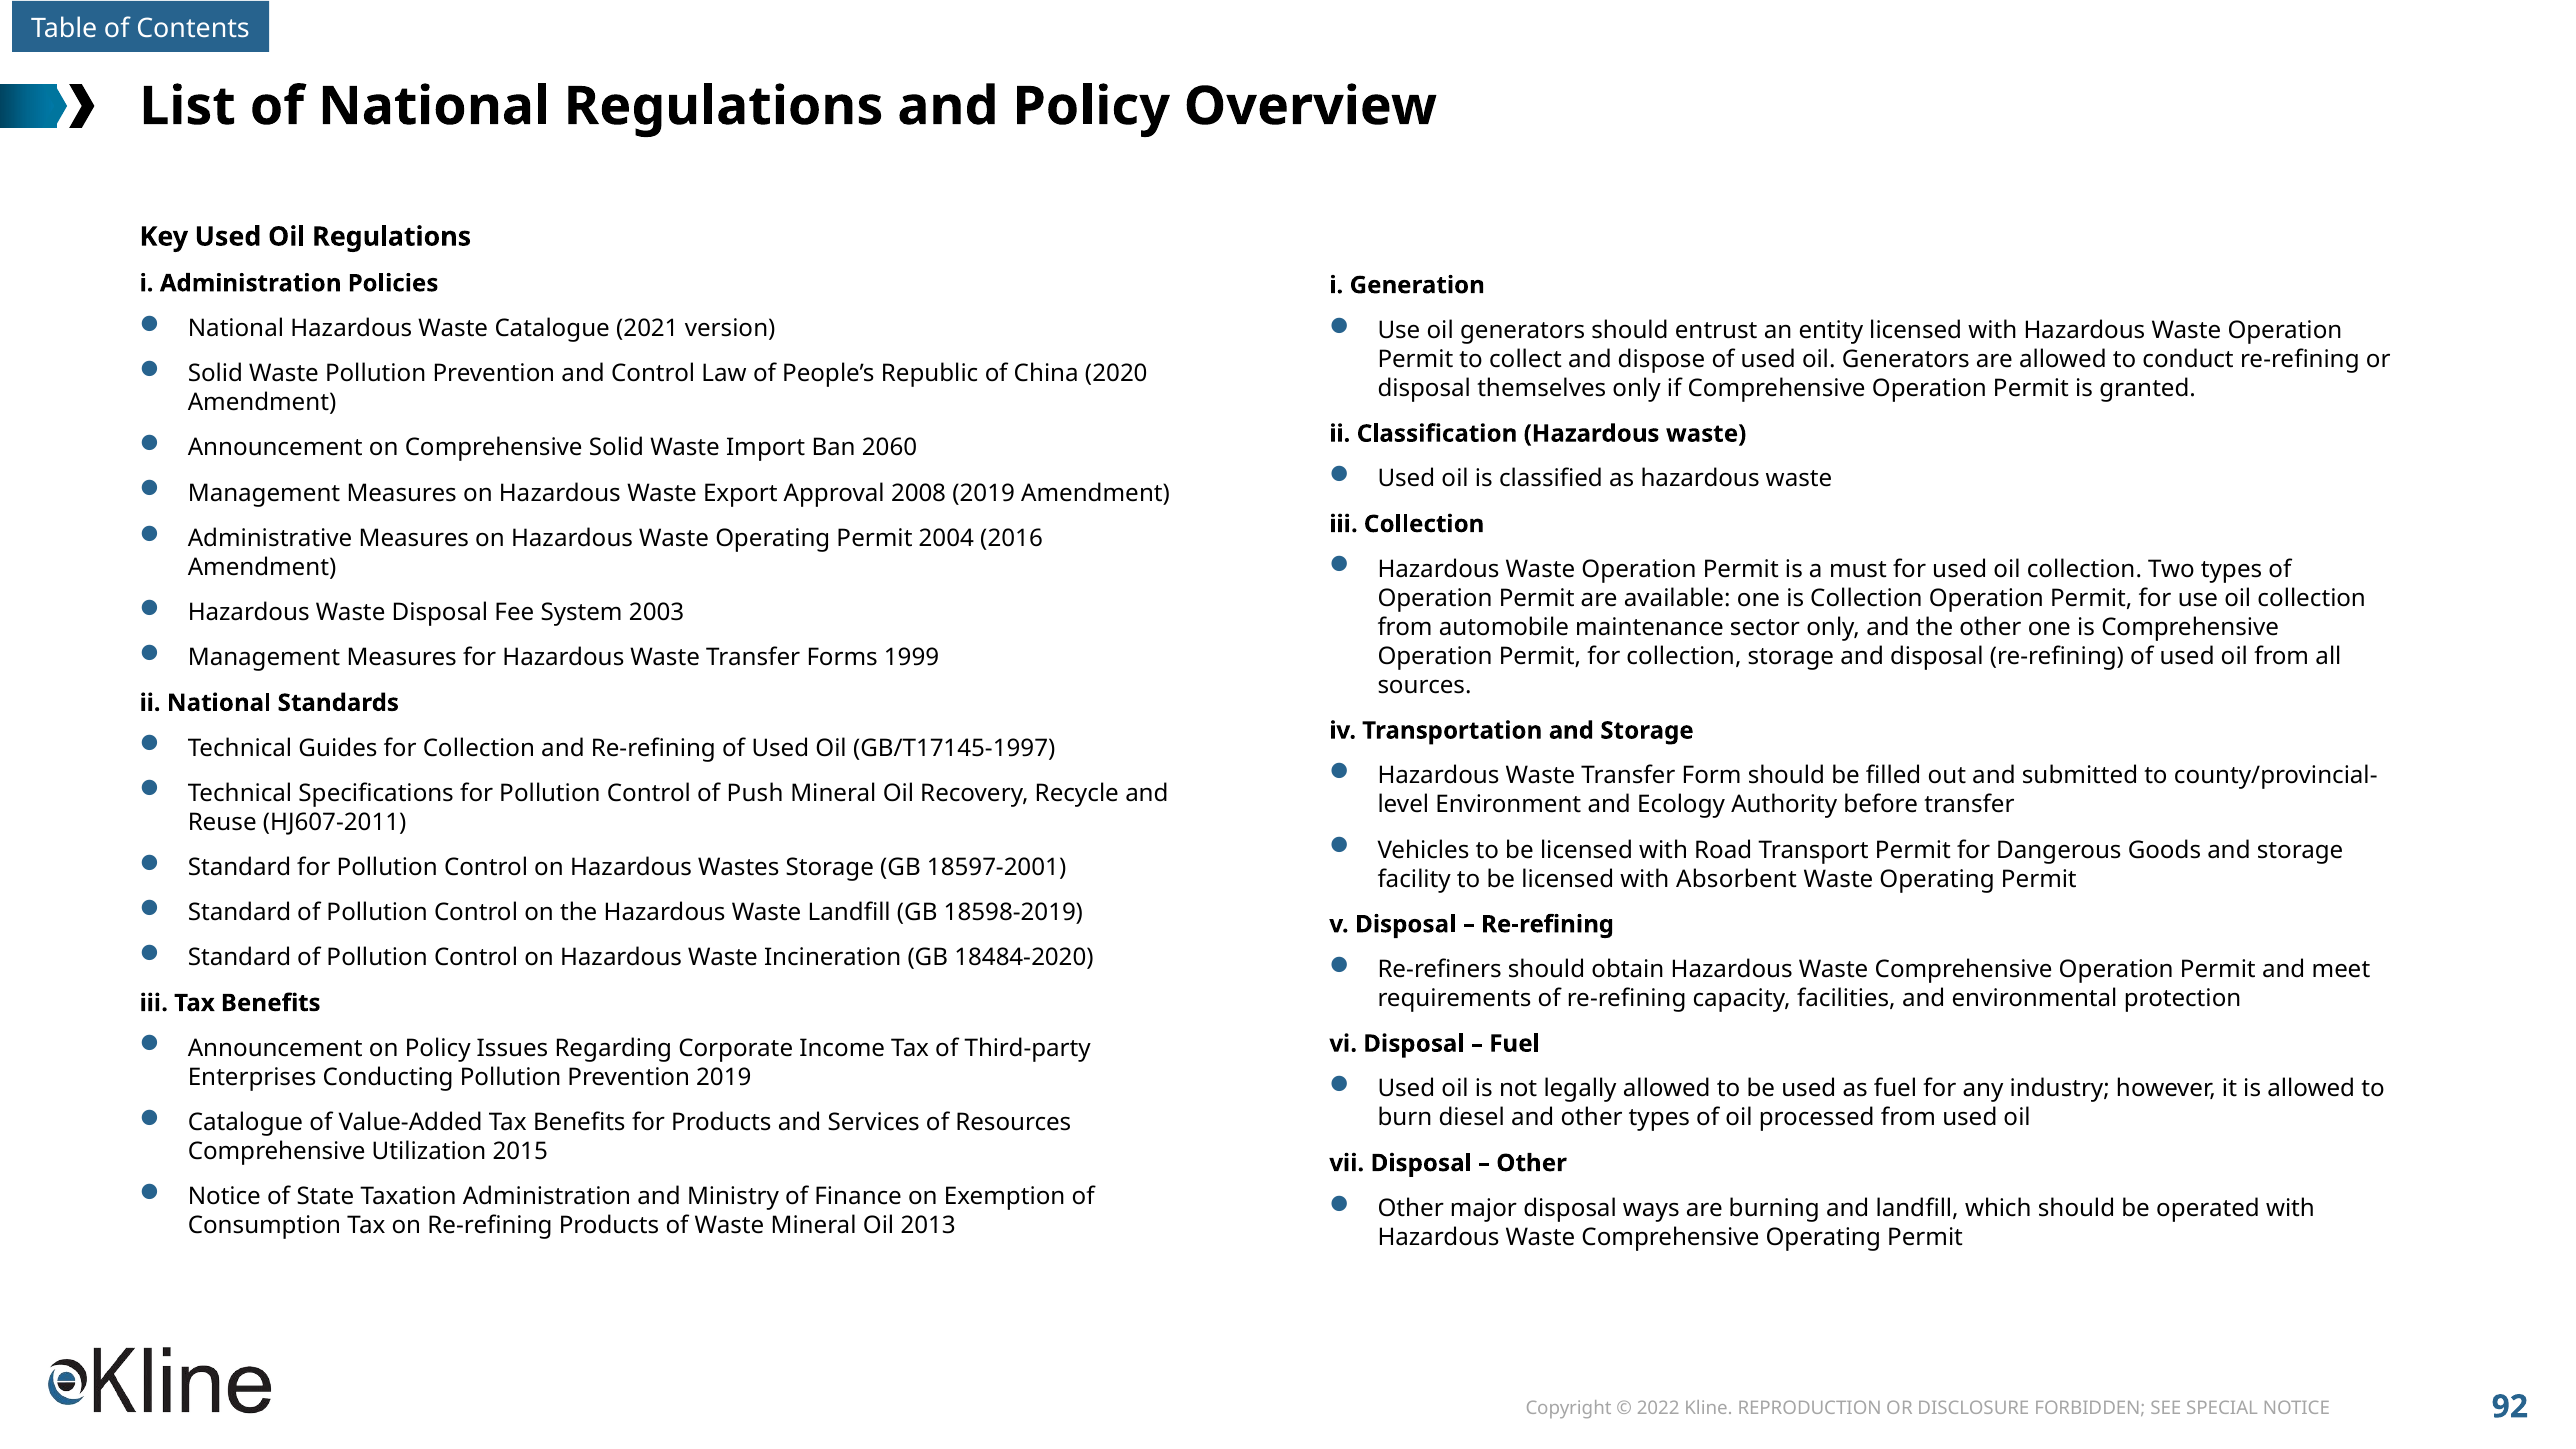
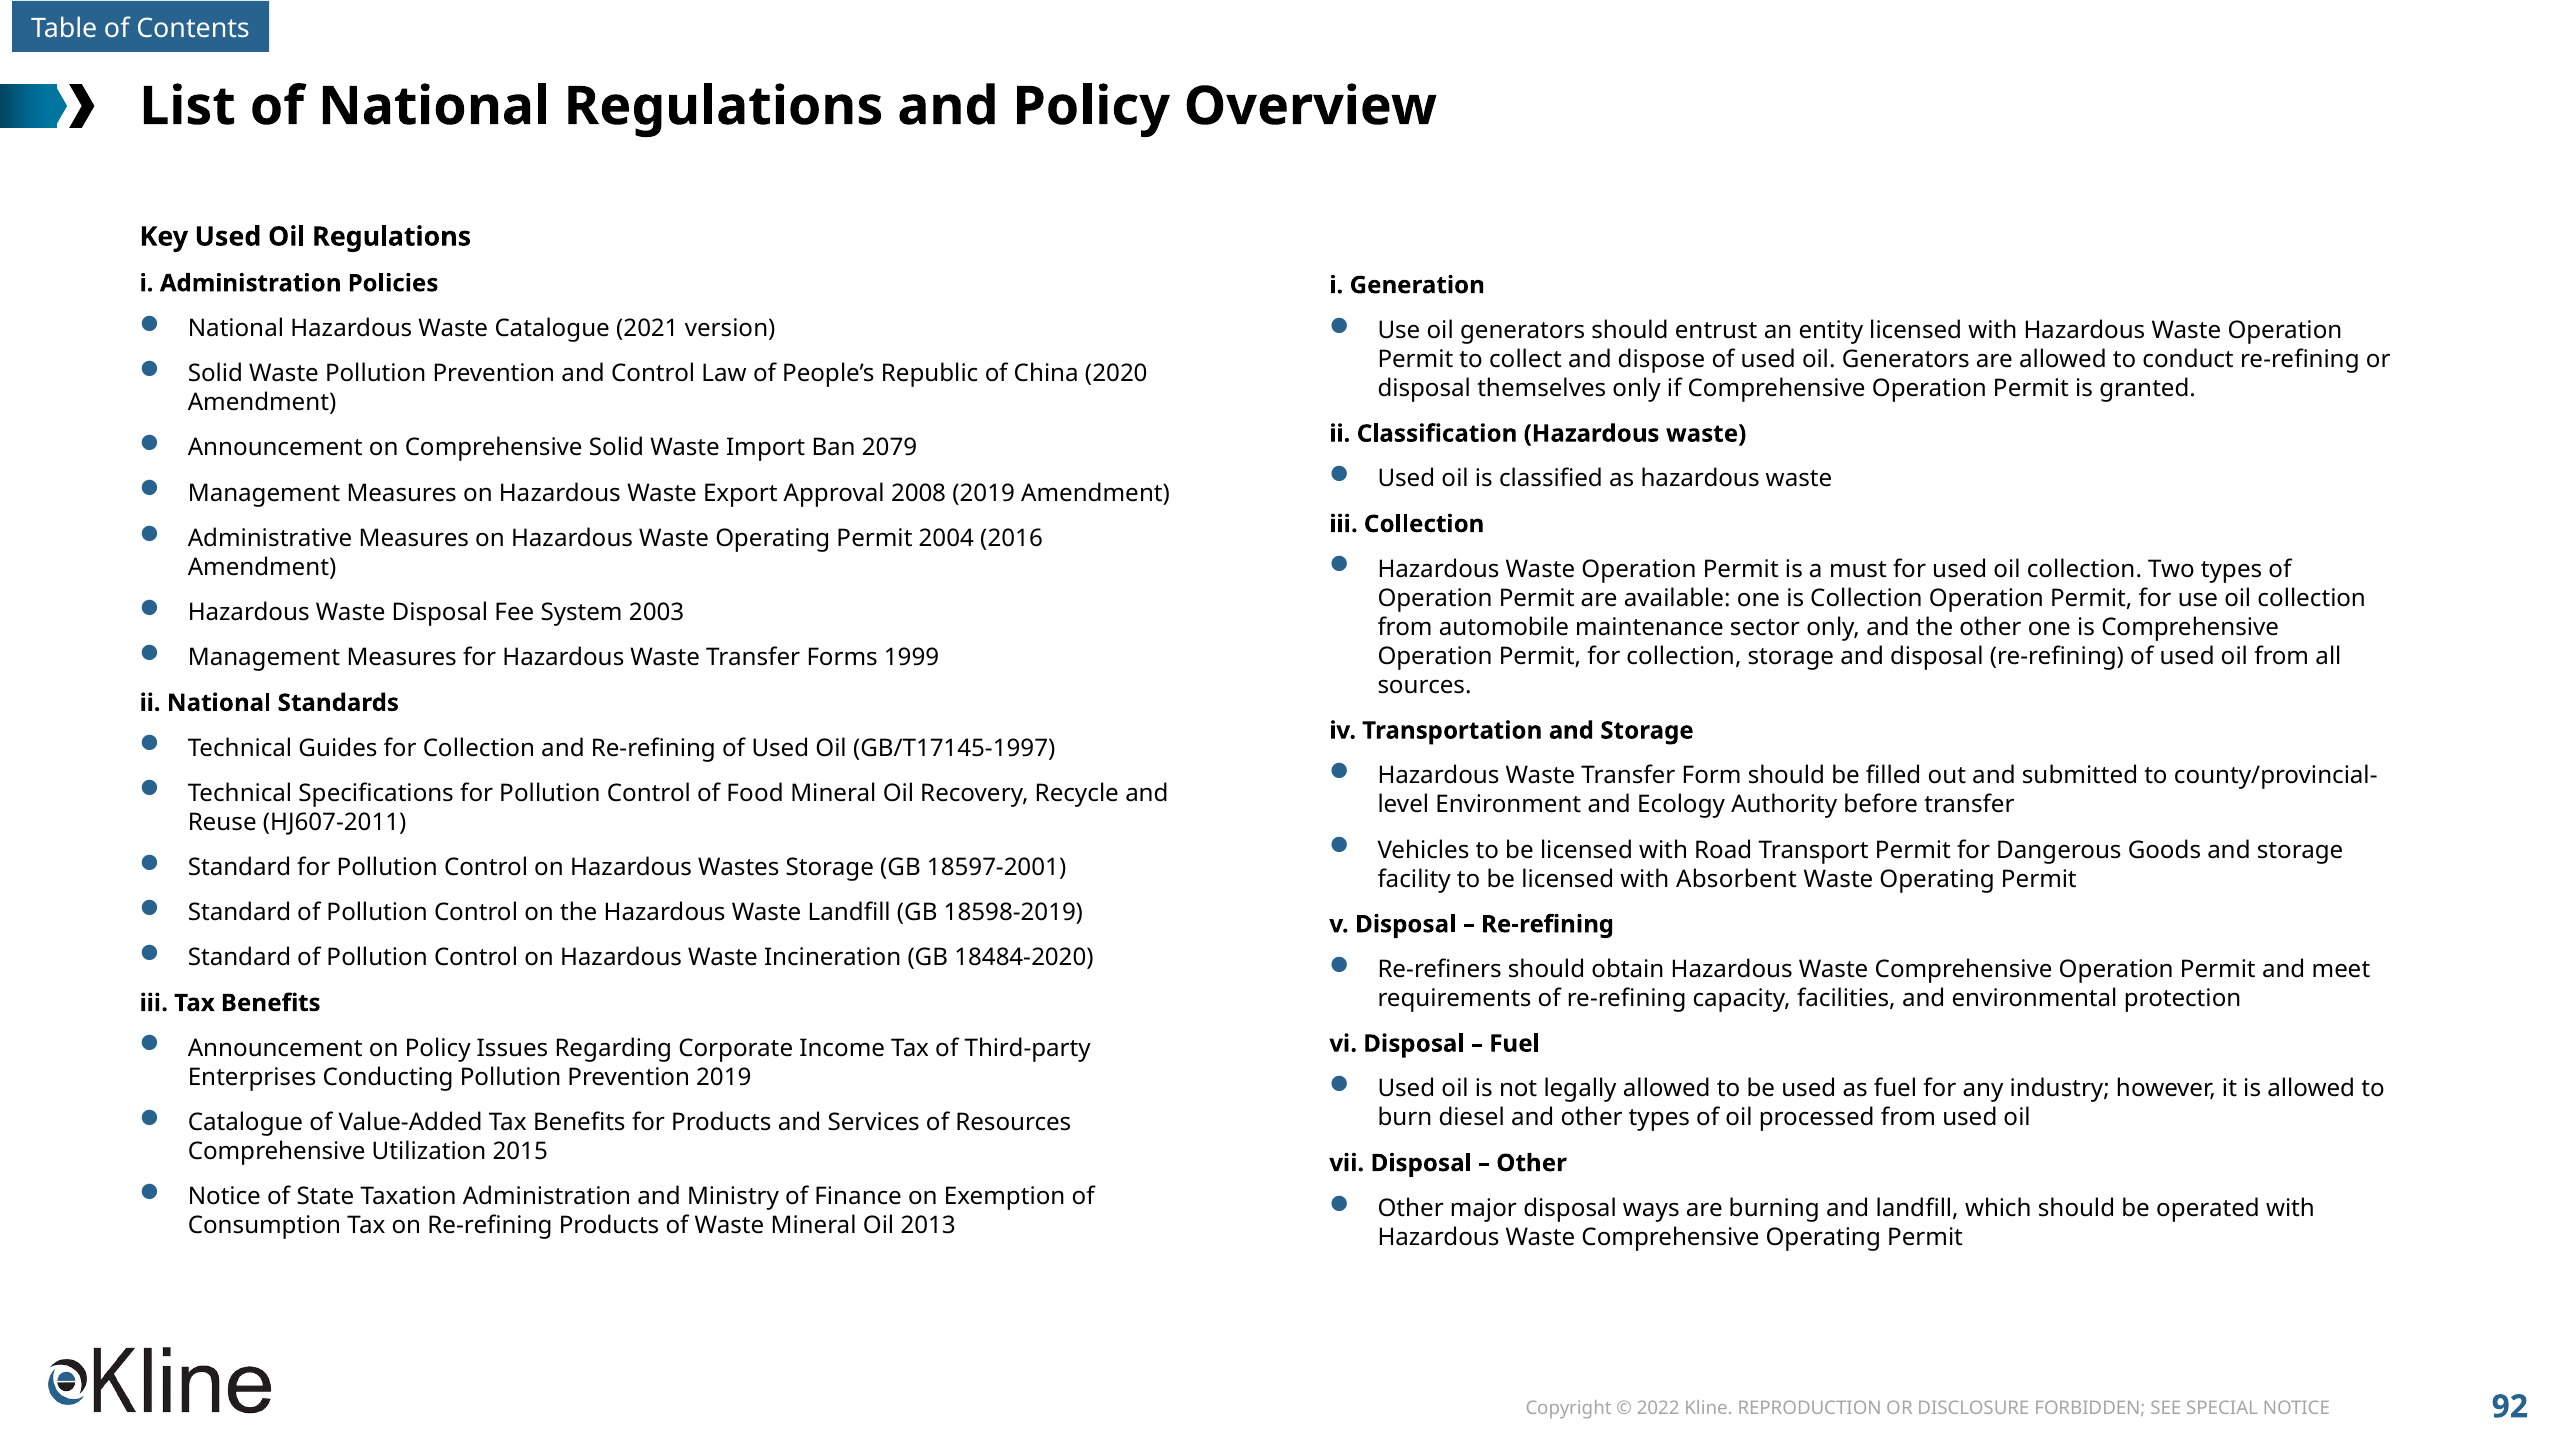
2060: 2060 -> 2079 (890, 448)
Push: Push -> Food (755, 793)
